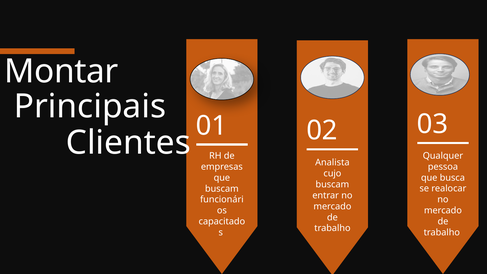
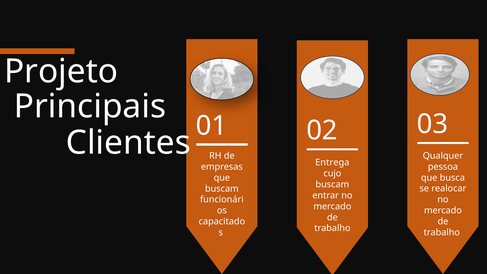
Montar: Montar -> Projeto (61, 72)
Analista: Analista -> Entrega (332, 162)
